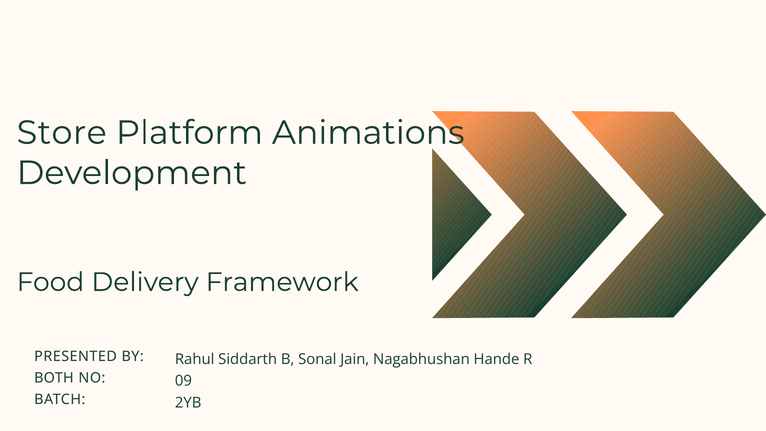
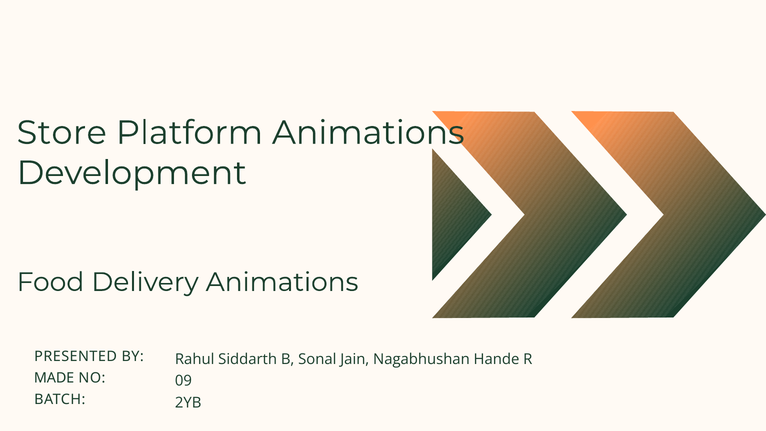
Delivery Framework: Framework -> Animations (282, 282)
BOTH: BOTH -> MADE (54, 378)
